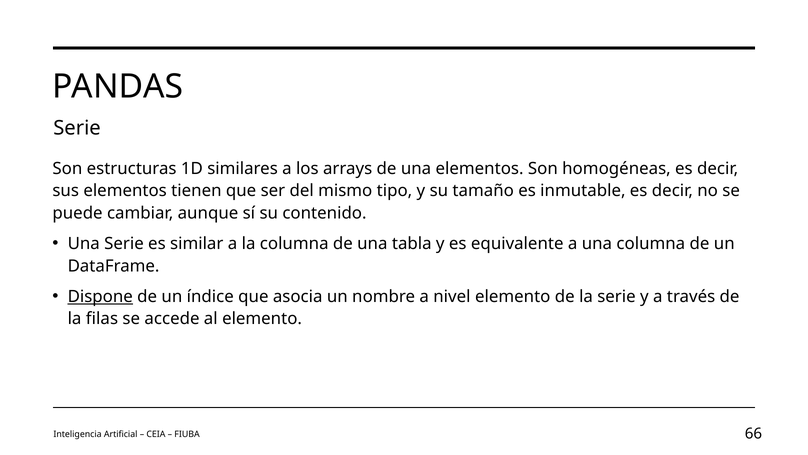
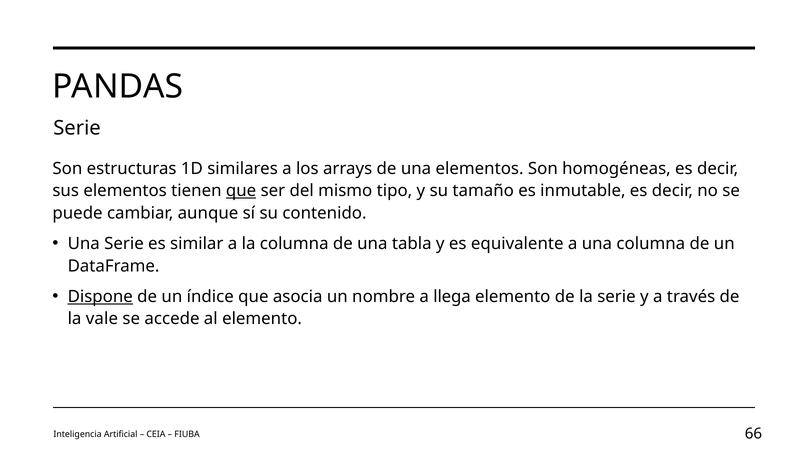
que underline: none -> present (241, 191)
nivel: nivel -> llega (452, 296)
filas: filas -> vale (102, 319)
